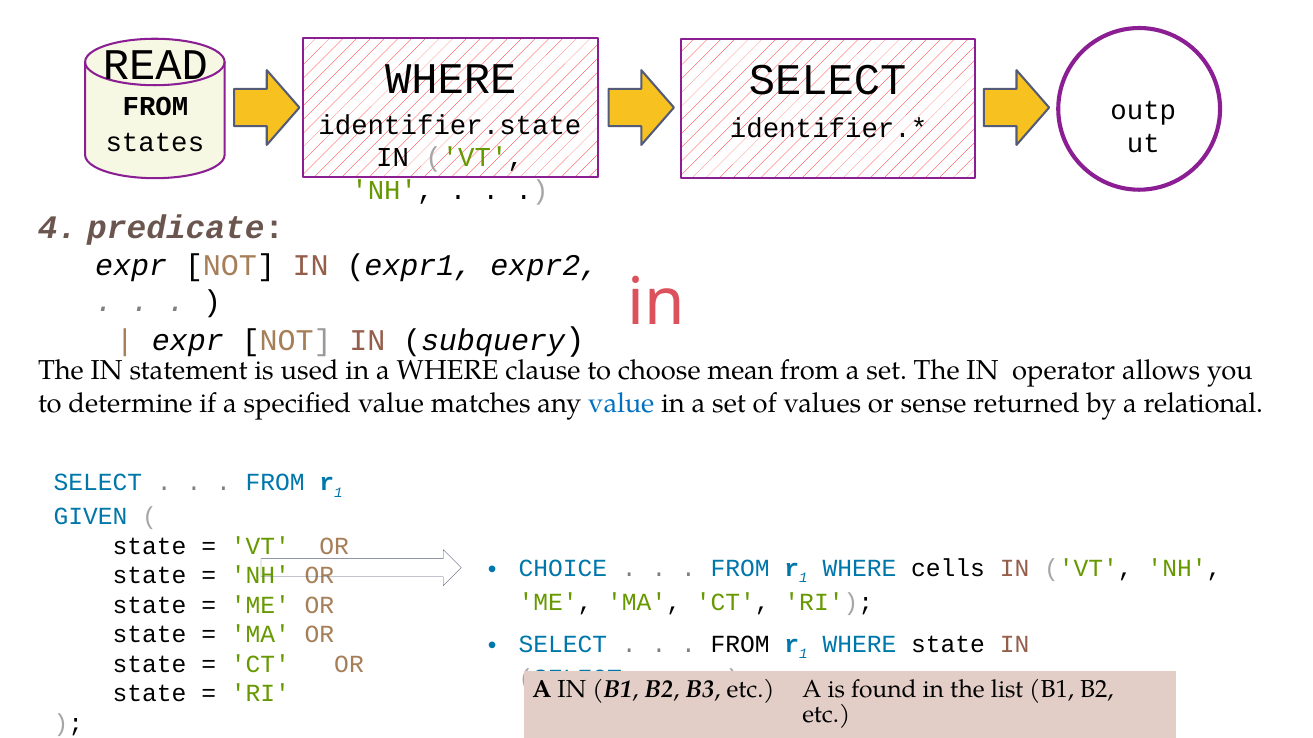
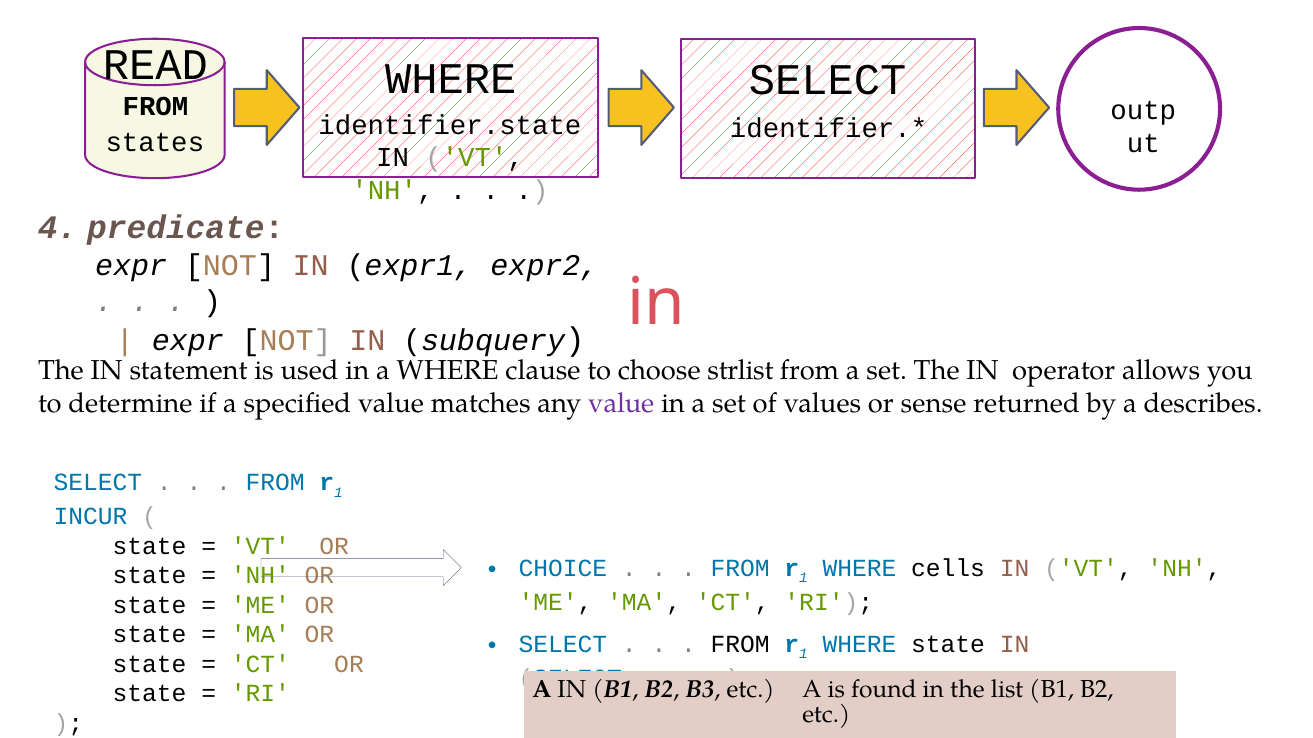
mean: mean -> strlist (740, 371)
value colour: blue -> purple (621, 404)
relational: relational -> describes (1203, 404)
GIVEN: GIVEN -> INCUR (91, 517)
